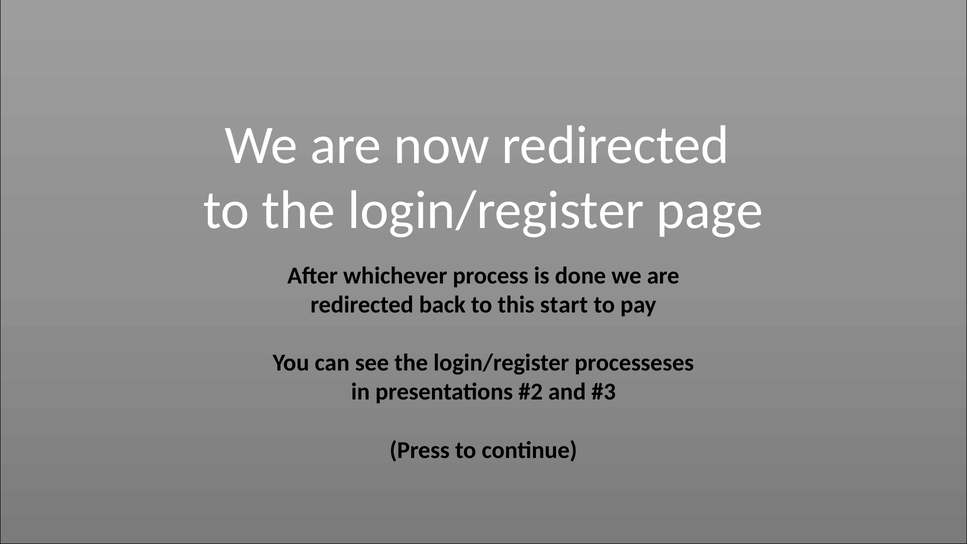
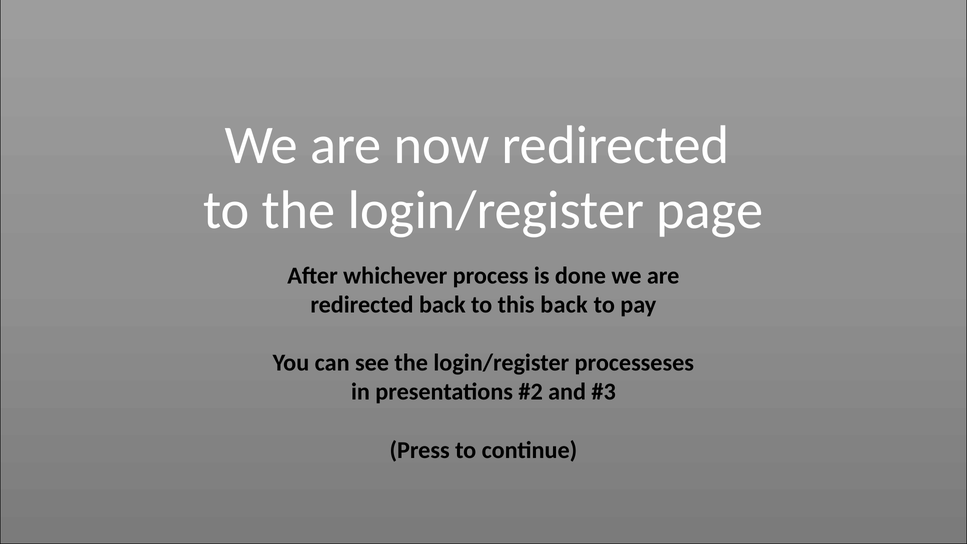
this start: start -> back (564, 305)
